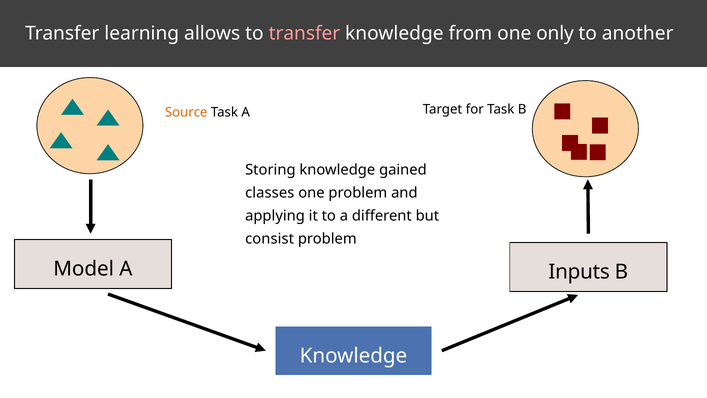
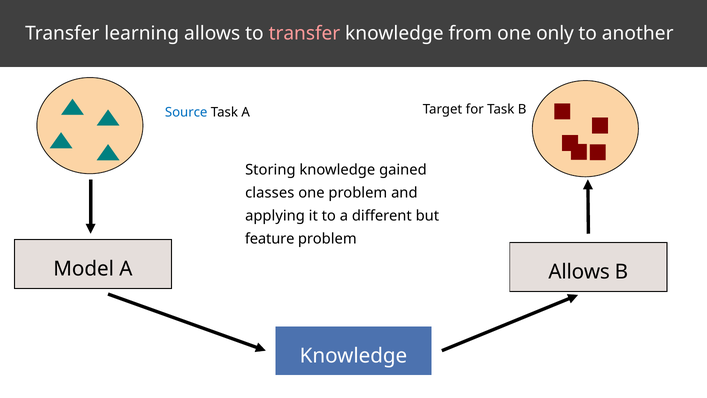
Source colour: orange -> blue (186, 112)
consist: consist -> feature (270, 239)
Inputs: Inputs -> Allows (579, 272)
